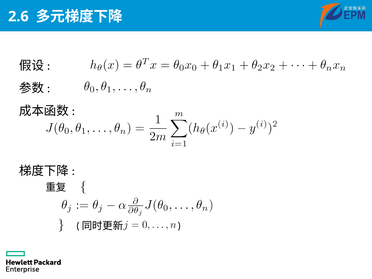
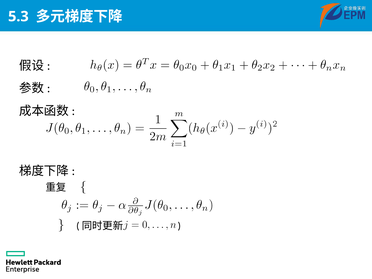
2.6: 2.6 -> 5.3 (18, 17)
